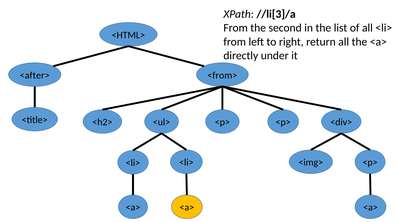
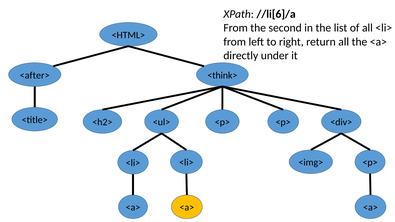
//li[3]/a: //li[3]/a -> //li[6]/a (276, 14)
<from>: <from> -> <think> (222, 75)
